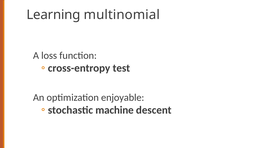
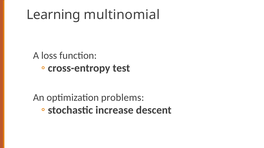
enjoyable: enjoyable -> problems (123, 98)
machine: machine -> increase (114, 110)
